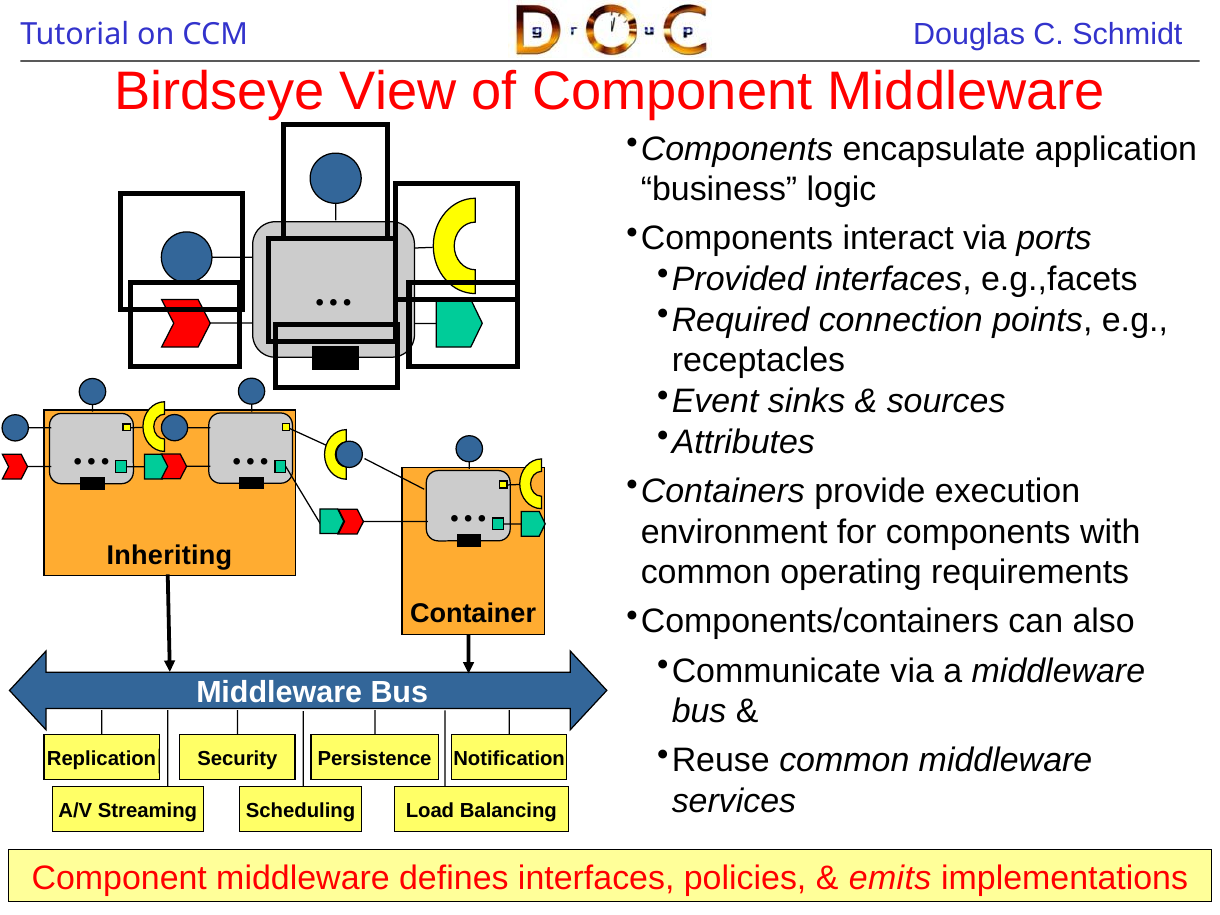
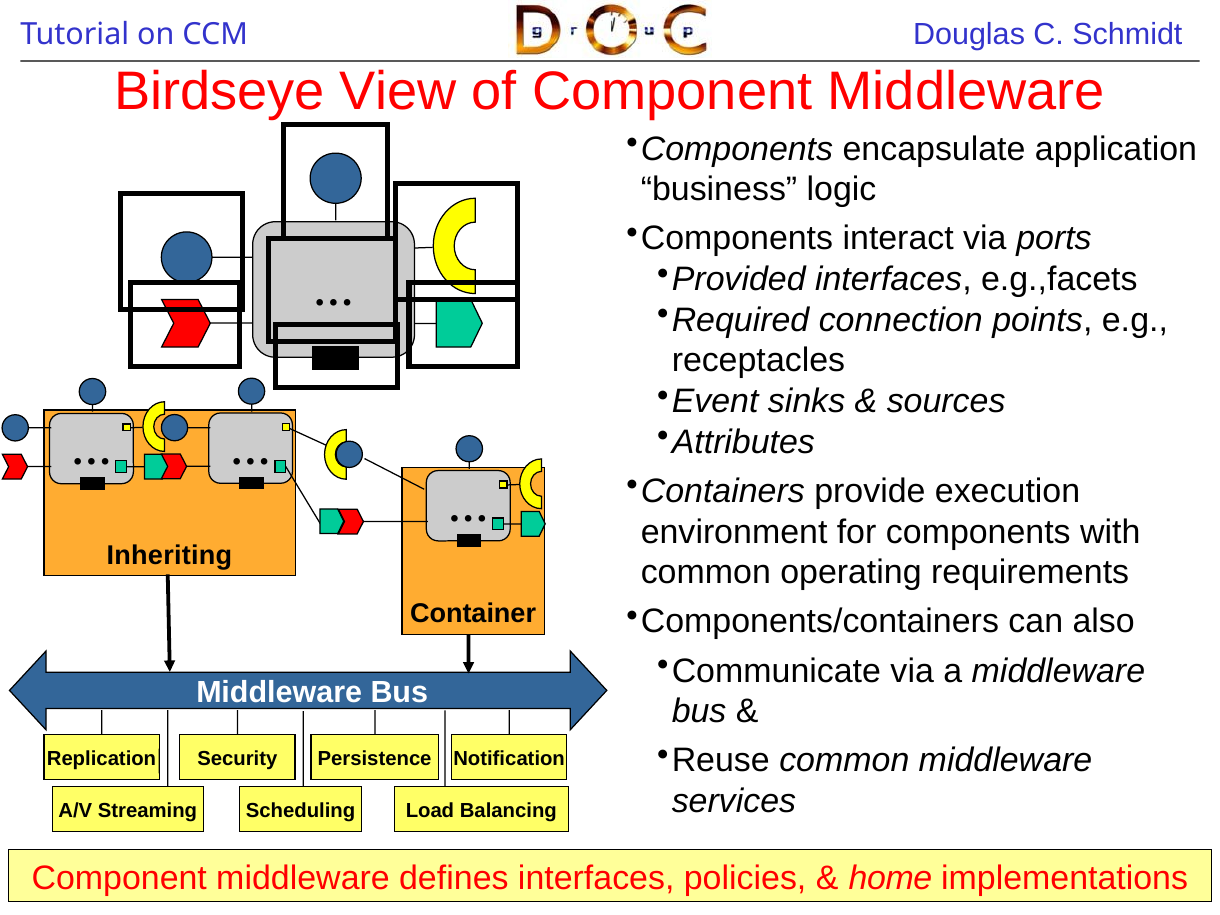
emits: emits -> home (890, 878)
